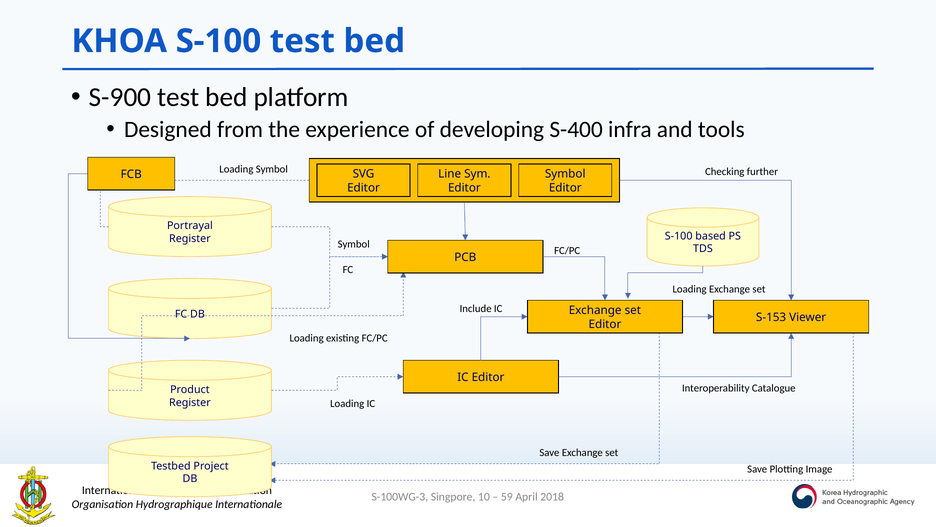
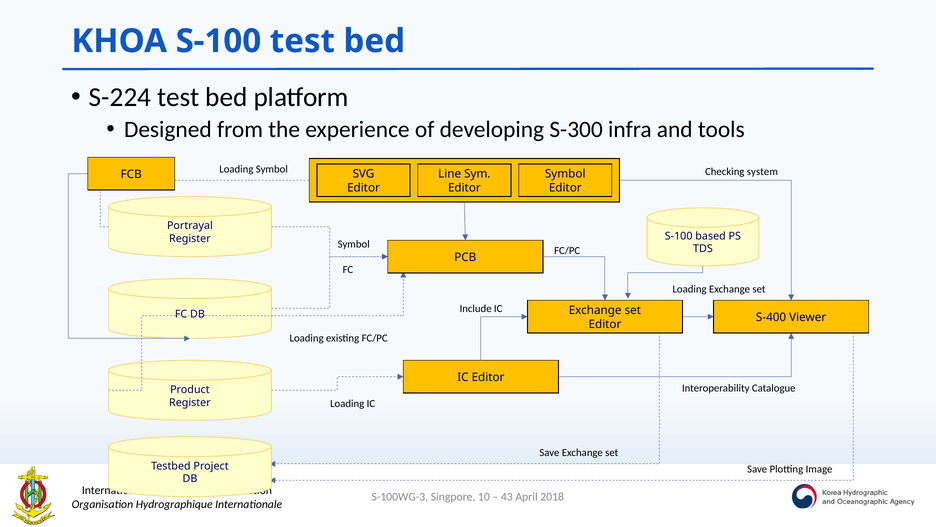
S-900: S-900 -> S-224 (120, 97)
S-400: S-400 -> S-300 (576, 129)
further: further -> system (762, 172)
S-153: S-153 -> S-400 (771, 317)
59: 59 -> 43 (507, 497)
